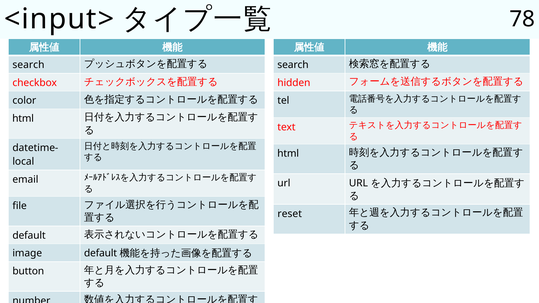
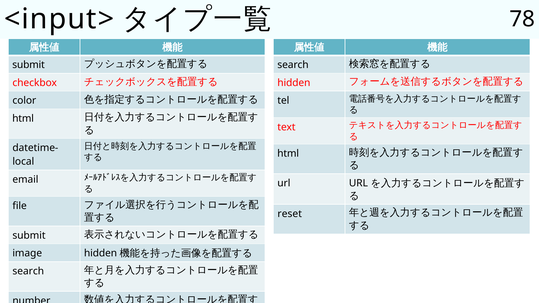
search: search -> submit (29, 65)
default: default -> submit (29, 236)
image default: default -> hidden (101, 253)
button: button -> search (28, 271)
